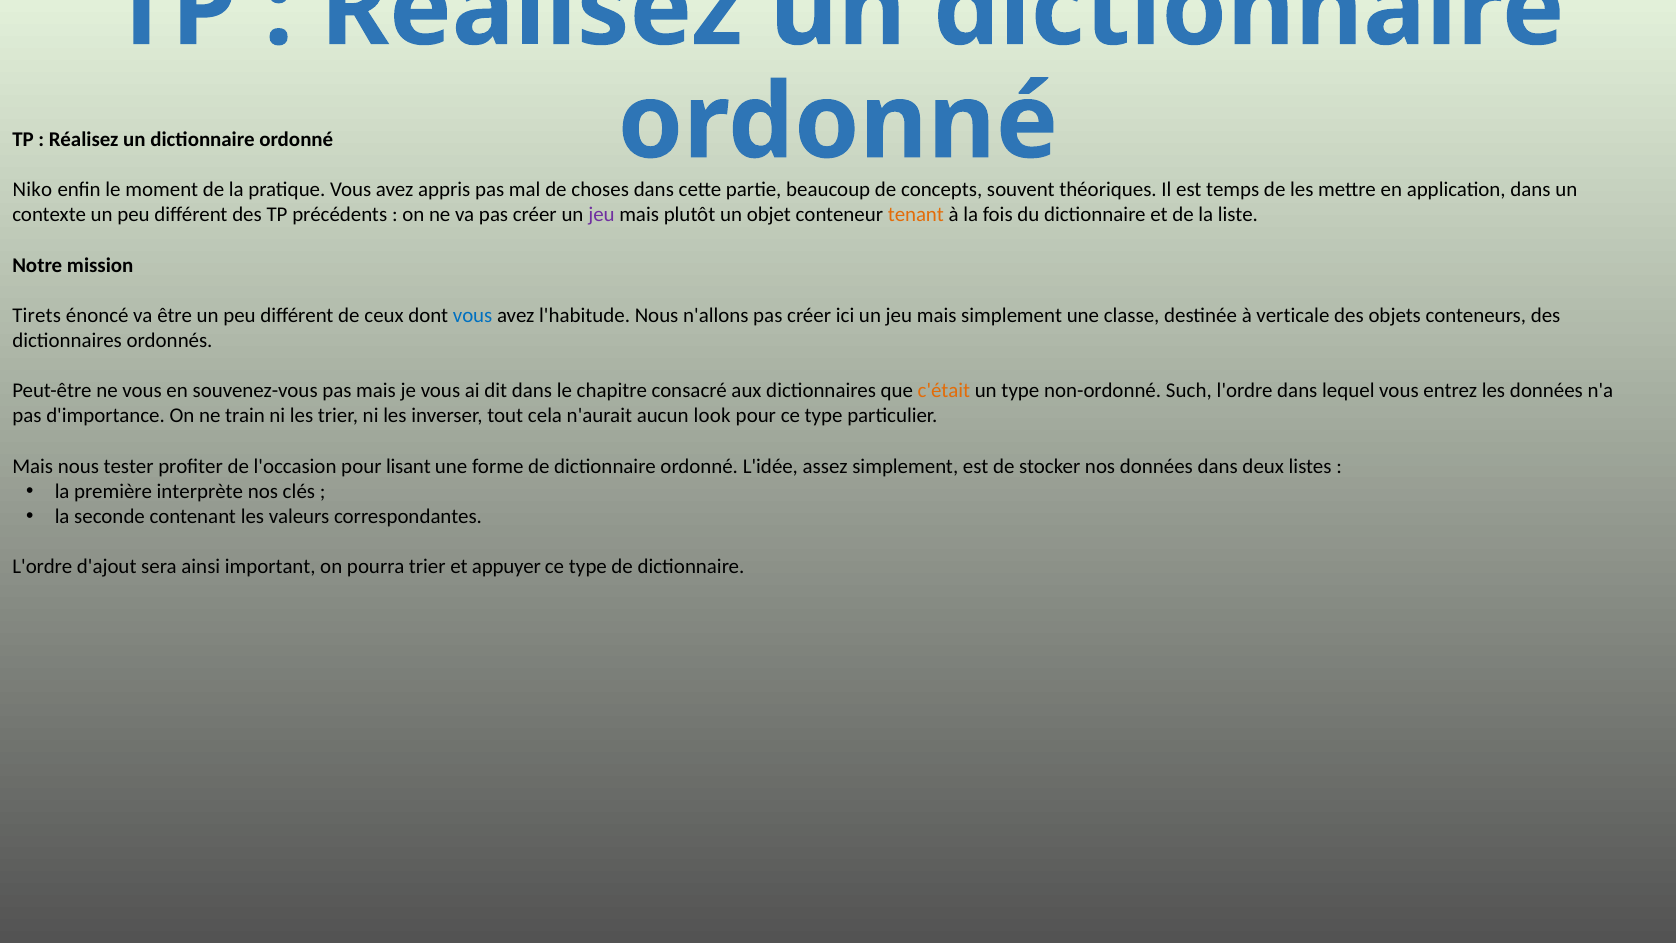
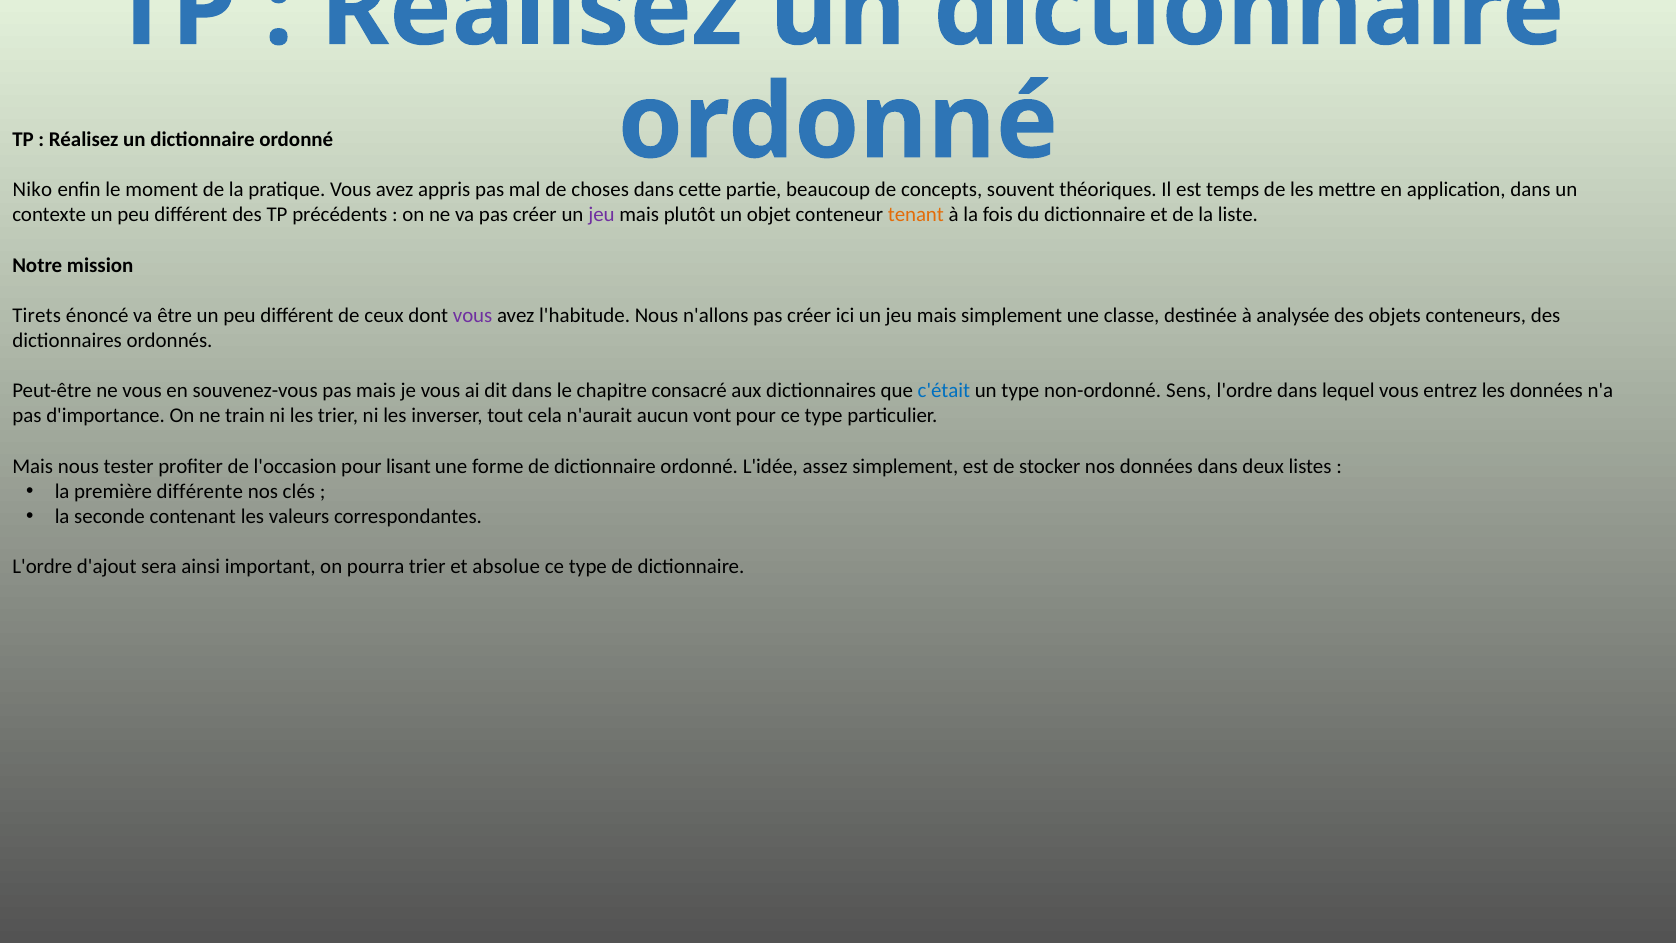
vous colour: blue -> purple (473, 315)
verticale: verticale -> analysée (1293, 315)
c'était colour: orange -> blue (944, 391)
Such: Such -> Sens (1189, 391)
look: look -> vont (712, 416)
interprète: interprète -> différente (200, 491)
appuyer: appuyer -> absolue (506, 567)
